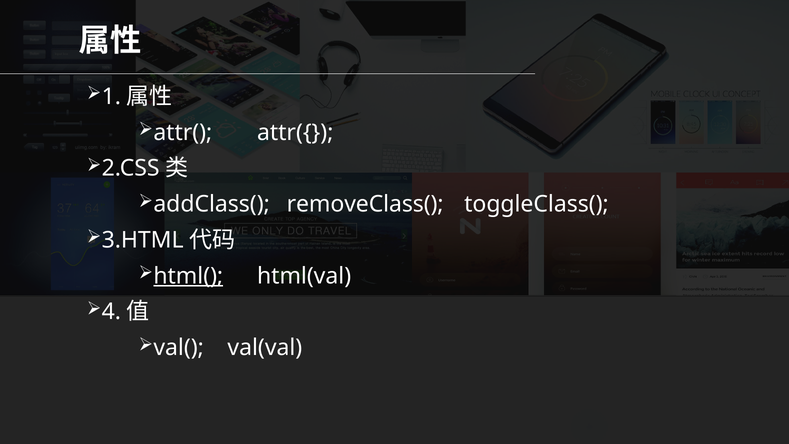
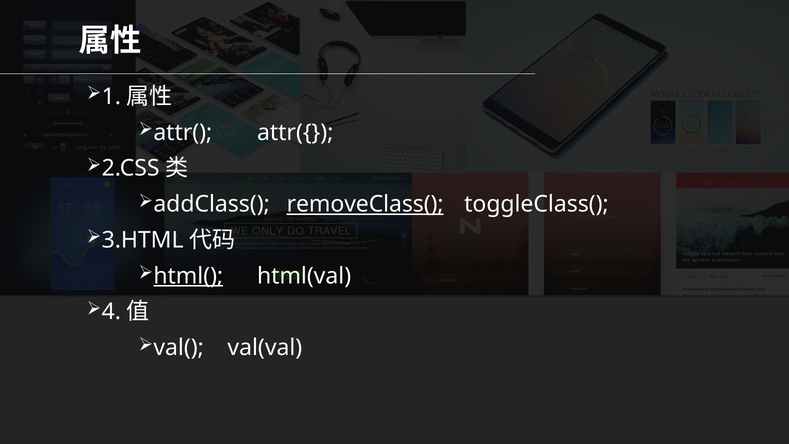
removeClass( underline: none -> present (365, 204)
